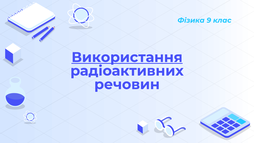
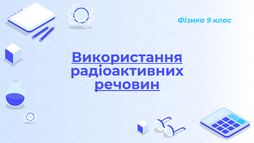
речовин underline: none -> present (127, 84)
